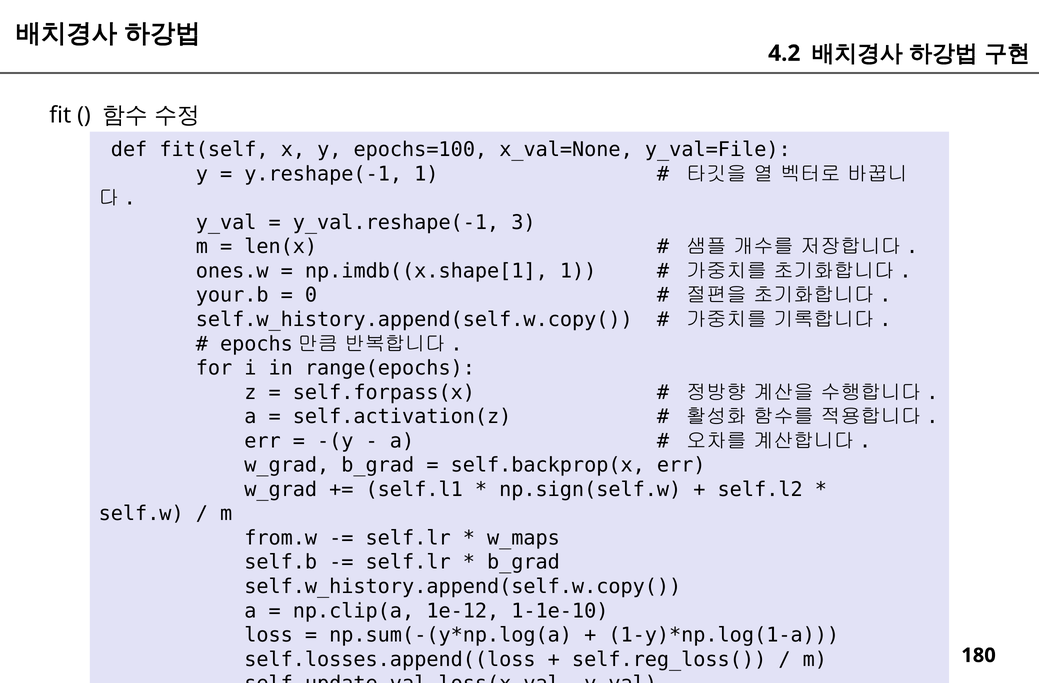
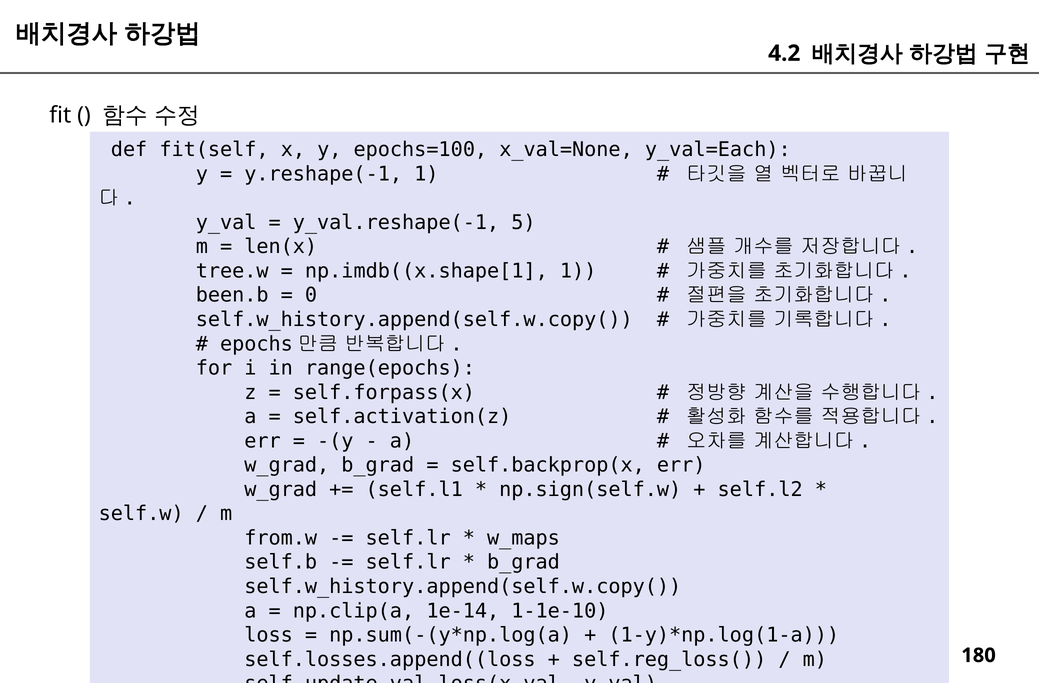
y_val=File: y_val=File -> y_val=Each (718, 150)
3: 3 -> 5 (523, 222)
ones.w: ones.w -> tree.w (232, 271)
your.b: your.b -> been.b (232, 295)
1e-12: 1e-12 -> 1e-14 (463, 610)
